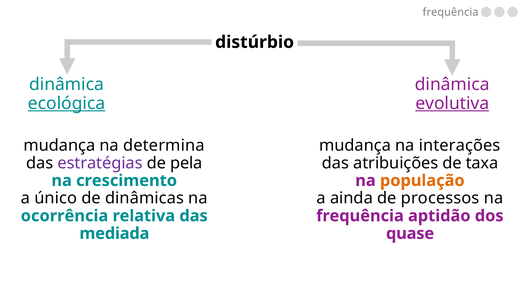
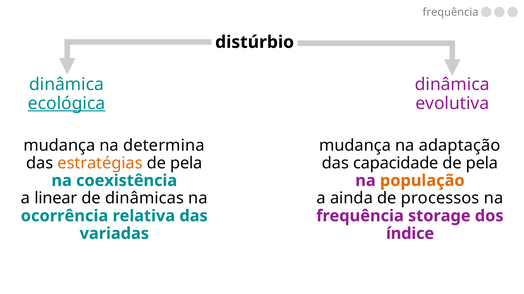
evolutiva underline: present -> none (452, 104)
interações: interações -> adaptação (460, 146)
estratégias colour: purple -> orange (100, 163)
atribuições: atribuições -> capacidade (396, 163)
taxa: taxa -> pela (482, 163)
crescimento: crescimento -> coexistência (127, 181)
único: único -> linear (56, 199)
aptidão: aptidão -> storage (439, 216)
mediada: mediada -> variadas (114, 234)
quase: quase -> índice (410, 234)
